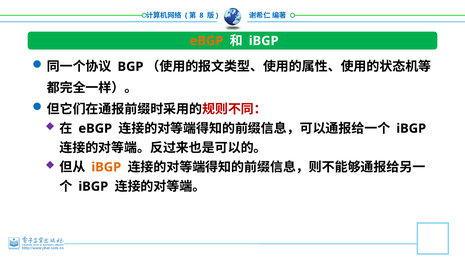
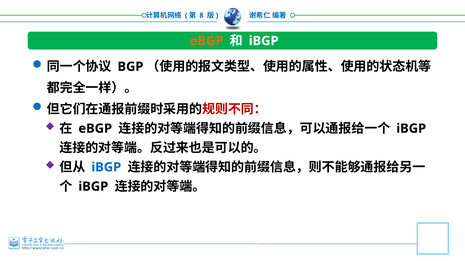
iBGP colour: orange -> blue (106, 167)
